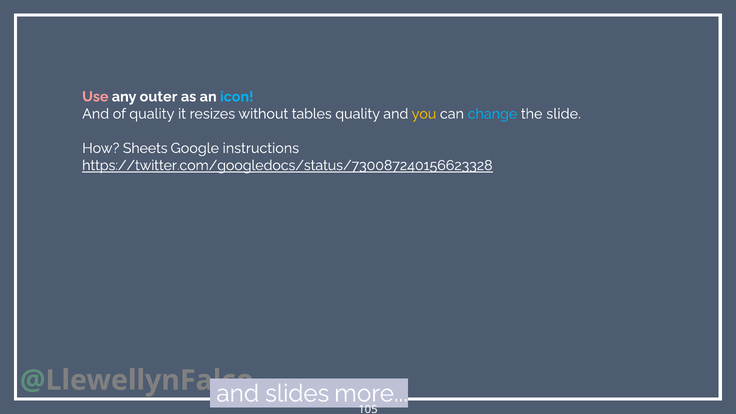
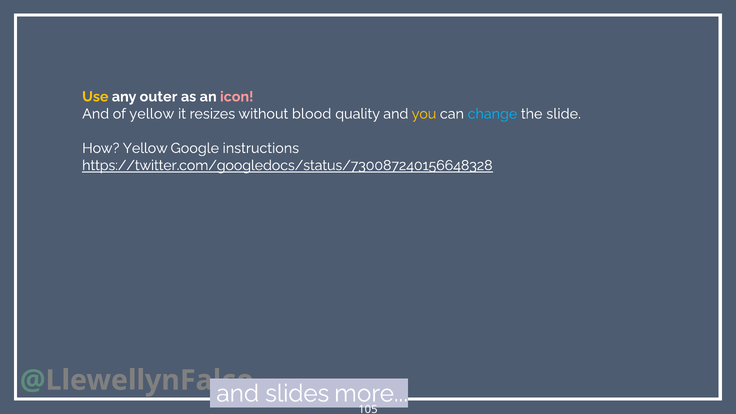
Use colour: pink -> yellow (95, 97)
icon colour: light blue -> pink (237, 97)
of quality: quality -> yellow (152, 114)
tables: tables -> blood (312, 114)
How Sheets: Sheets -> Yellow (145, 148)
https://twitter.com/googledocs/status/730087240156623328: https://twitter.com/googledocs/status/730087240156623328 -> https://twitter.com/googledocs/status/730087240156648328 (287, 165)
